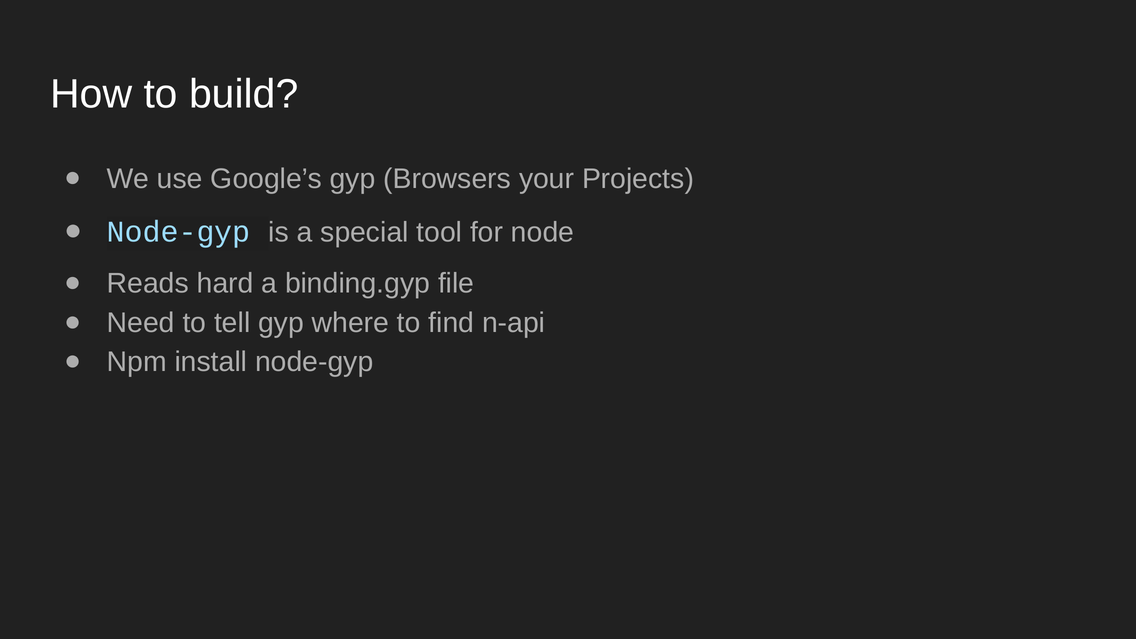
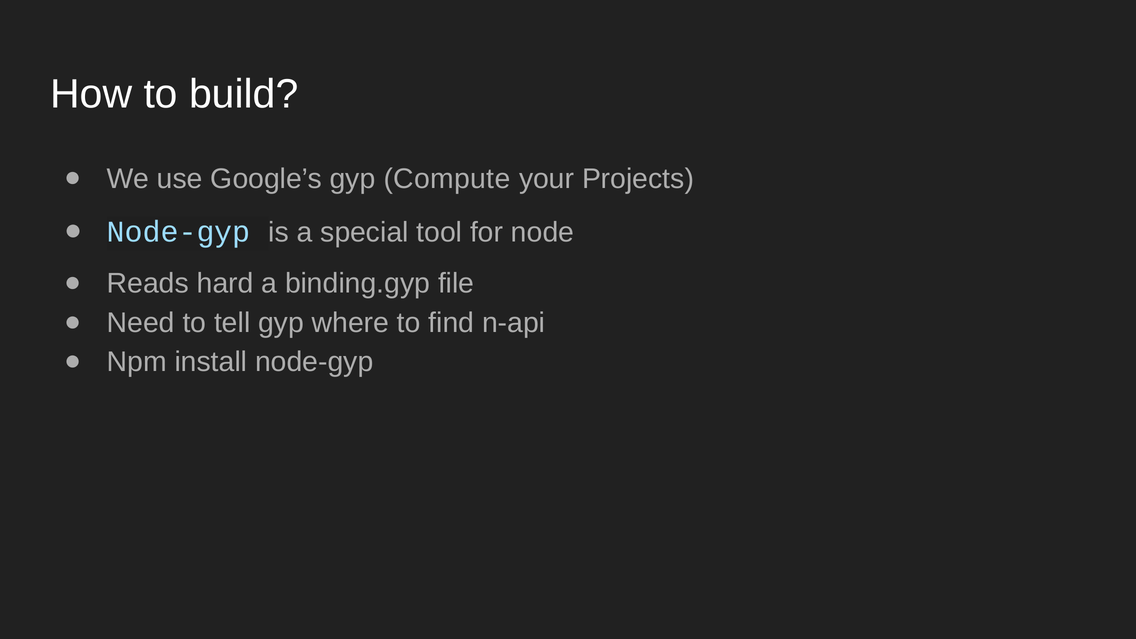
Browsers: Browsers -> Compute (447, 179)
